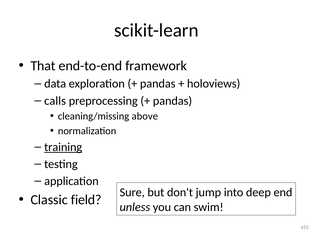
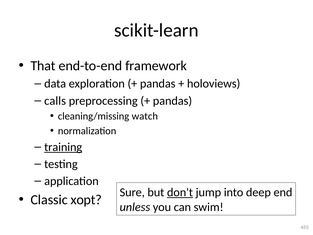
above: above -> watch (145, 116)
don't underline: none -> present (180, 192)
field: field -> xopt (86, 199)
